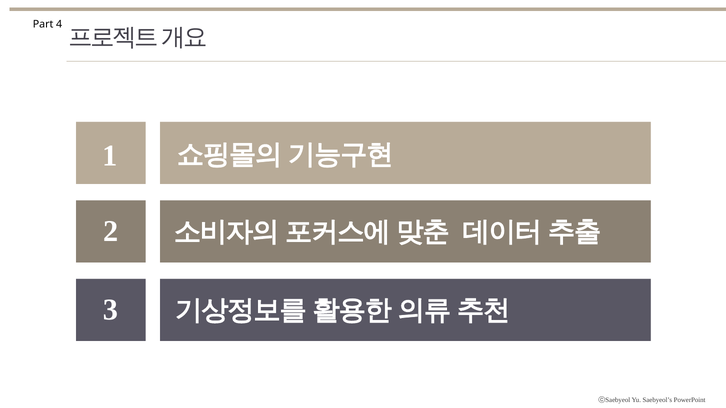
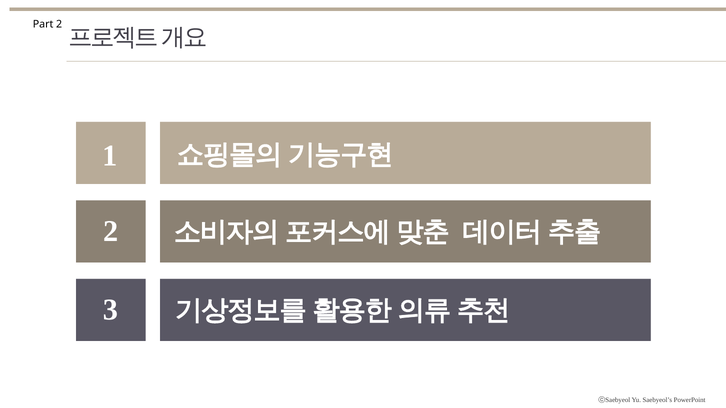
Part 4: 4 -> 2 (59, 24)
